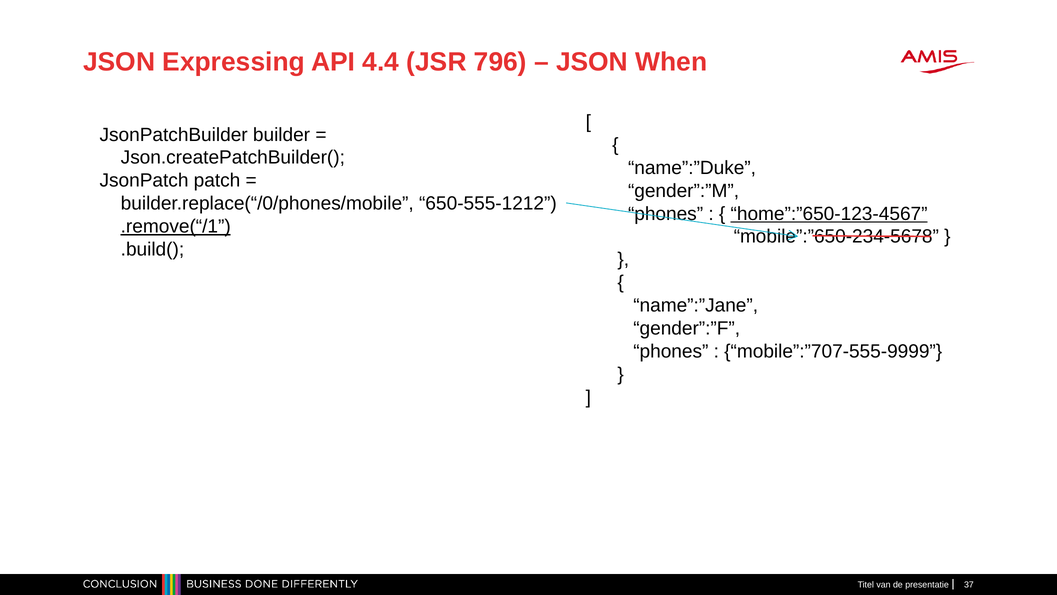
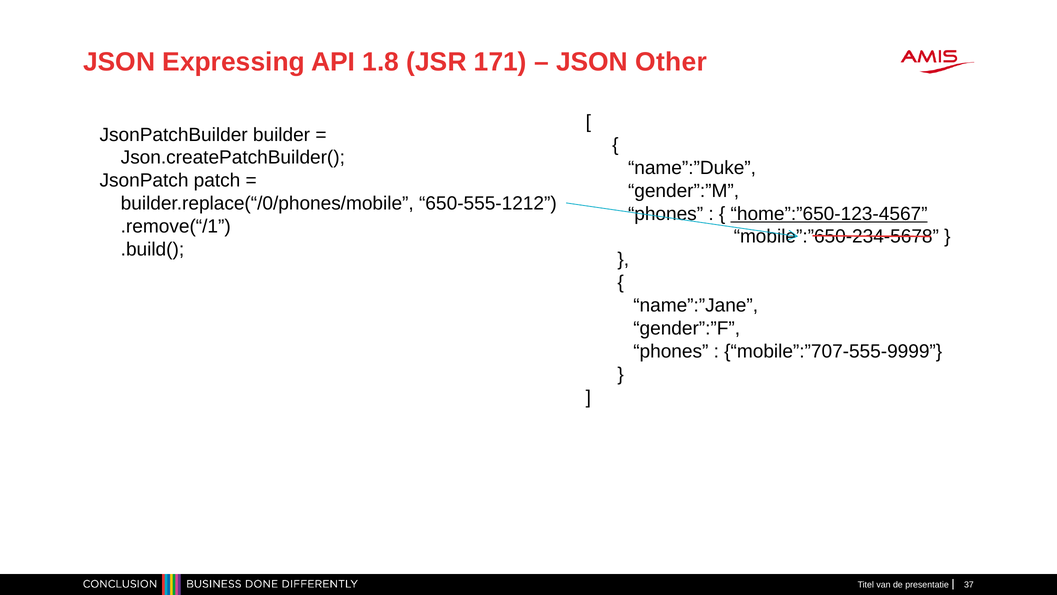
4.4: 4.4 -> 1.8 (381, 62)
796: 796 -> 171 (500, 62)
When: When -> Other (671, 62)
.remove(“/1 underline: present -> none (176, 226)
